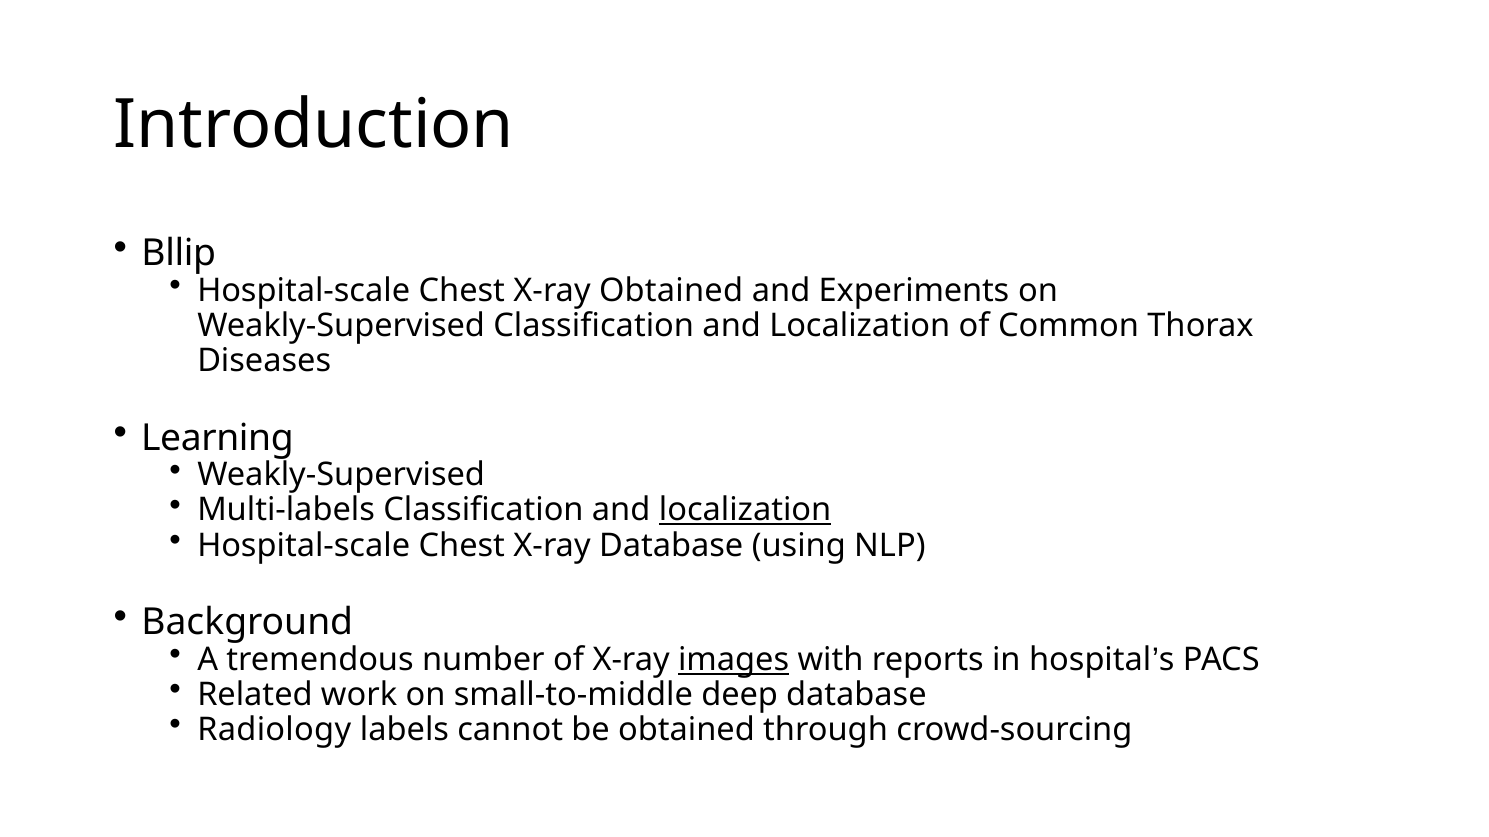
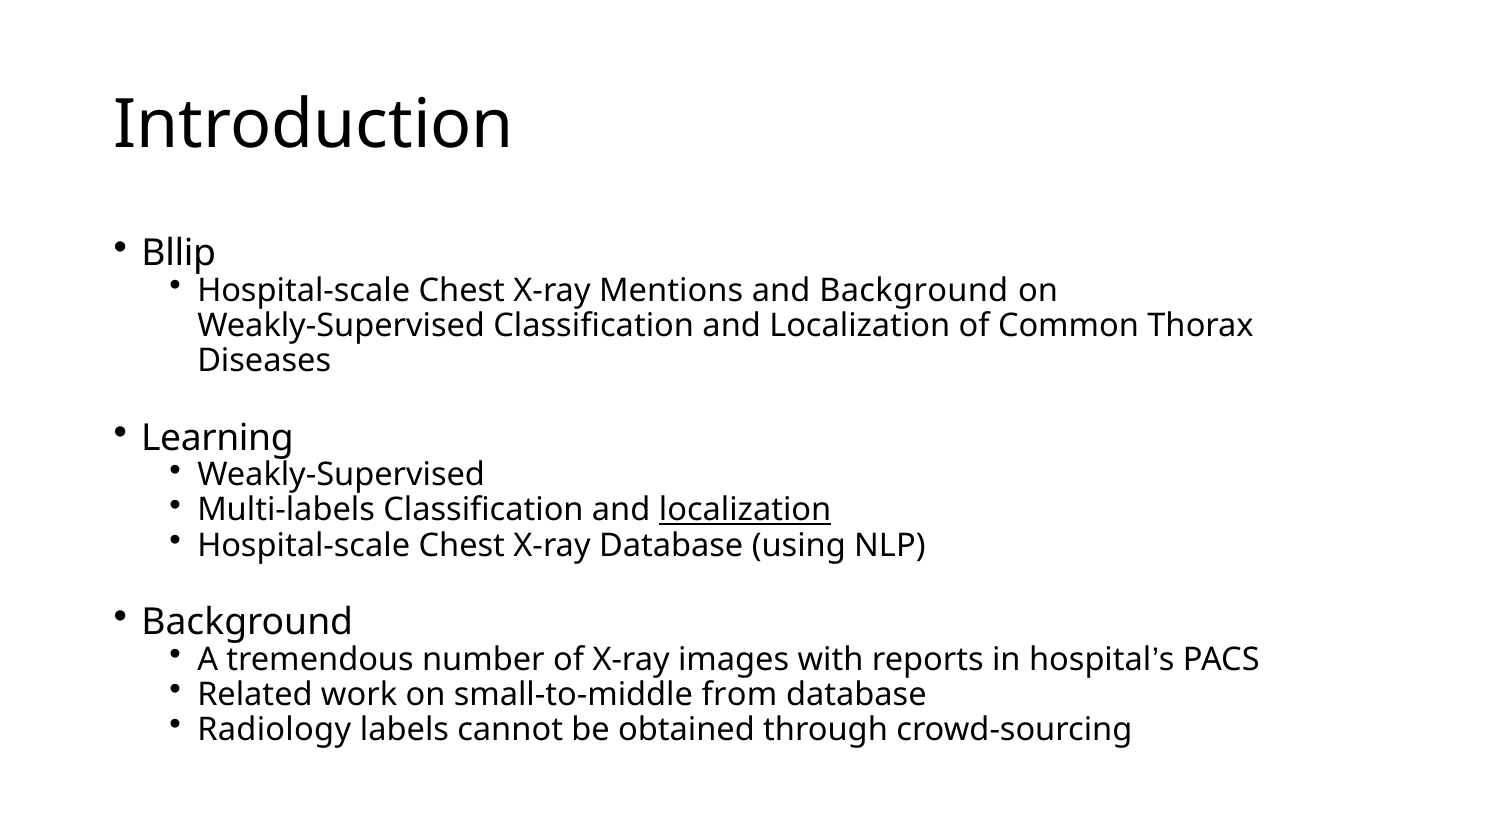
X-ray Obtained: Obtained -> Mentions (671, 291)
and Experiments: Experiments -> Background (914, 291)
images underline: present -> none (734, 660)
deep: deep -> from (739, 695)
